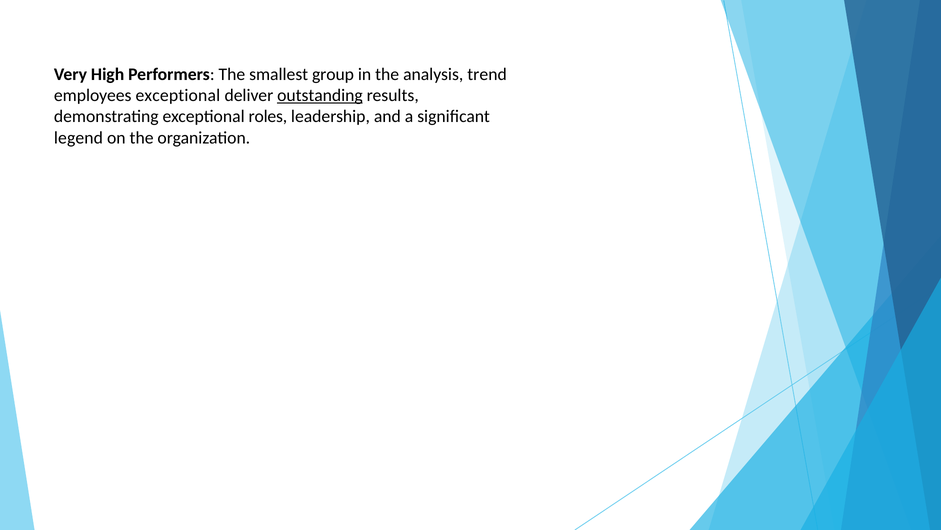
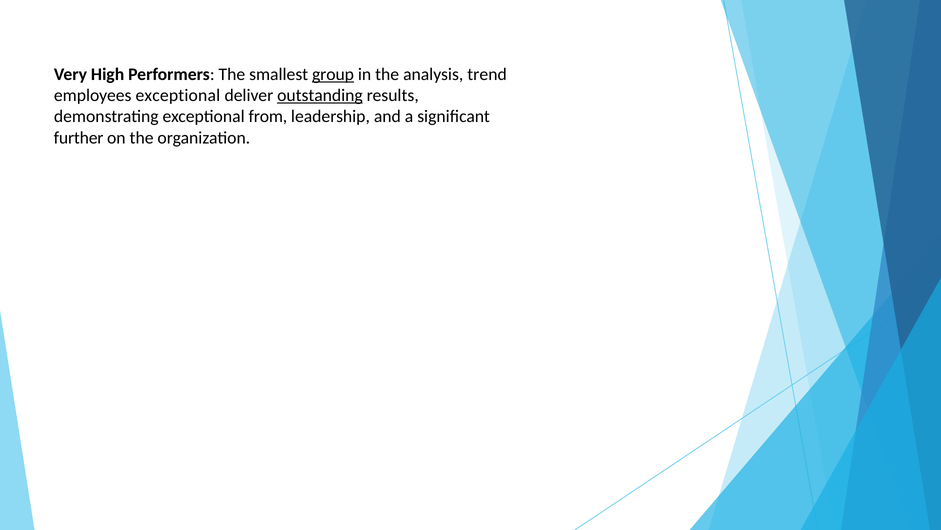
group underline: none -> present (333, 74)
roles: roles -> from (268, 116)
legend: legend -> further (79, 138)
